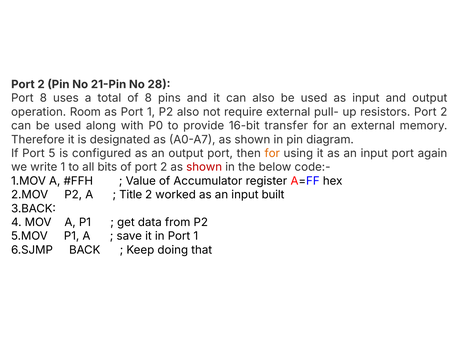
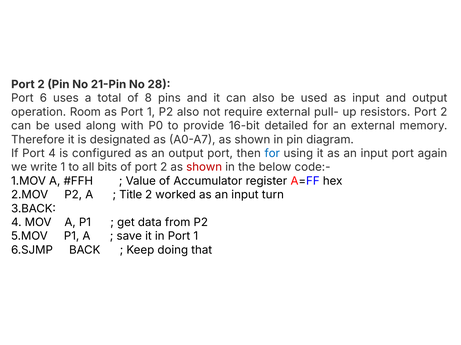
Port 8: 8 -> 6 (43, 98)
transfer: transfer -> detailed (286, 126)
Port 5: 5 -> 4 (52, 154)
for colour: orange -> blue (272, 154)
built: built -> turn (273, 195)
